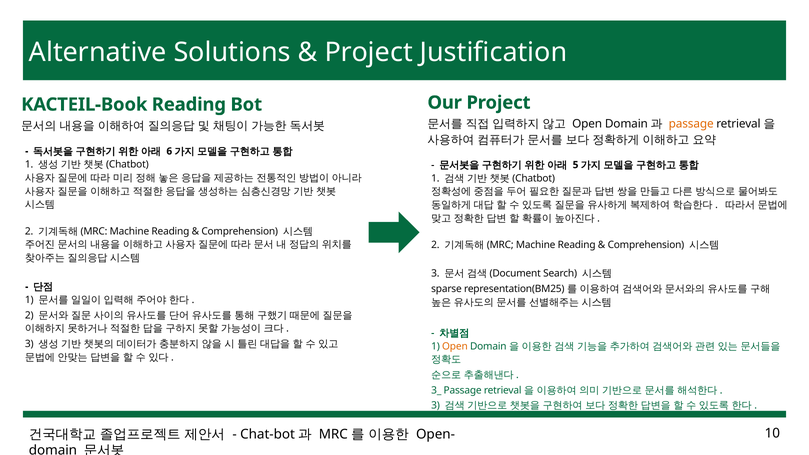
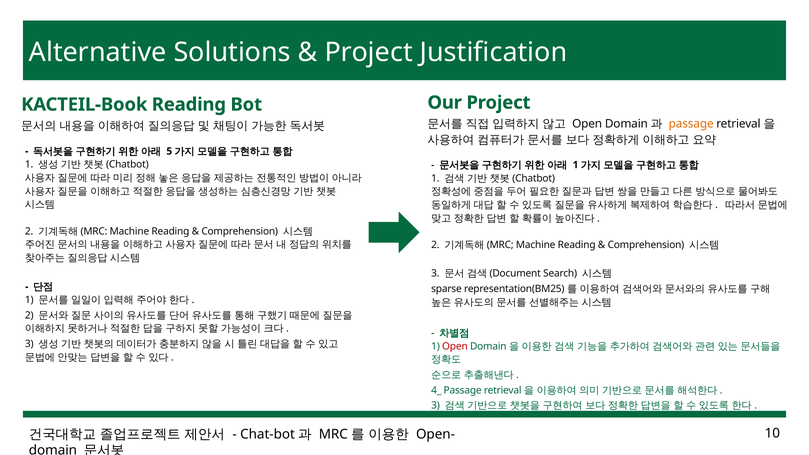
6: 6 -> 5 (169, 151)
5: 5 -> 1 (576, 165)
Open colour: orange -> red (455, 346)
3_: 3_ -> 4_ (436, 390)
